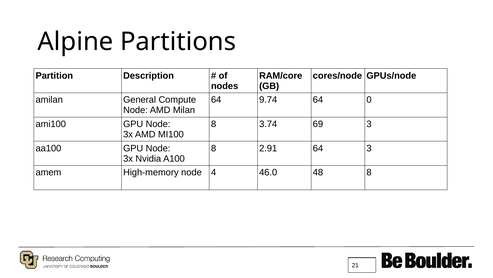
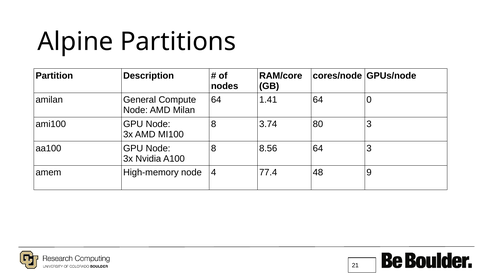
9.74: 9.74 -> 1.41 (268, 100)
69: 69 -> 80 (318, 124)
2.91: 2.91 -> 8.56 (268, 148)
46.0: 46.0 -> 77.4 (268, 172)
48 8: 8 -> 9 (369, 172)
